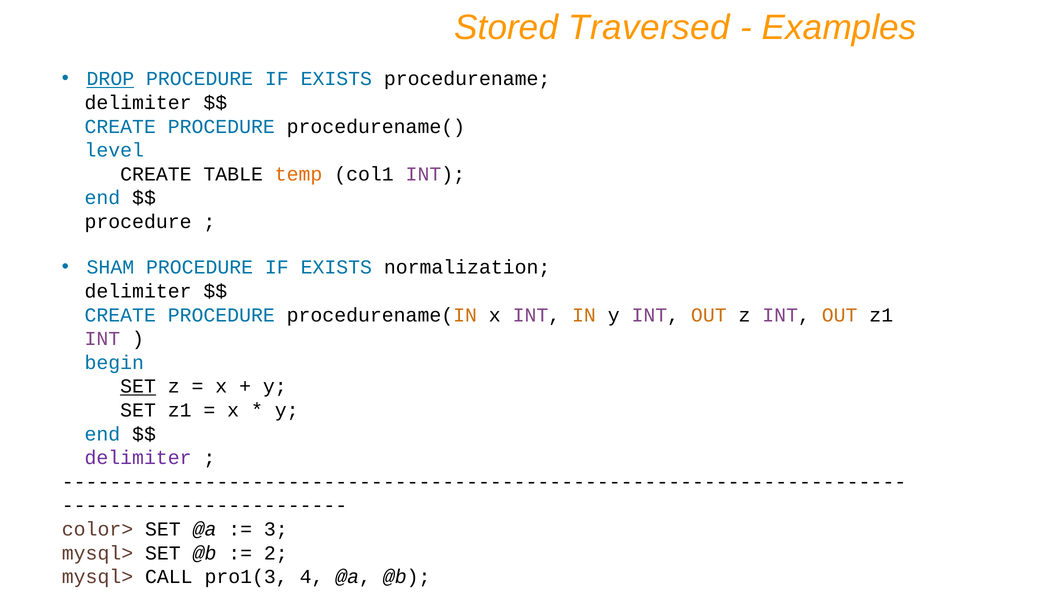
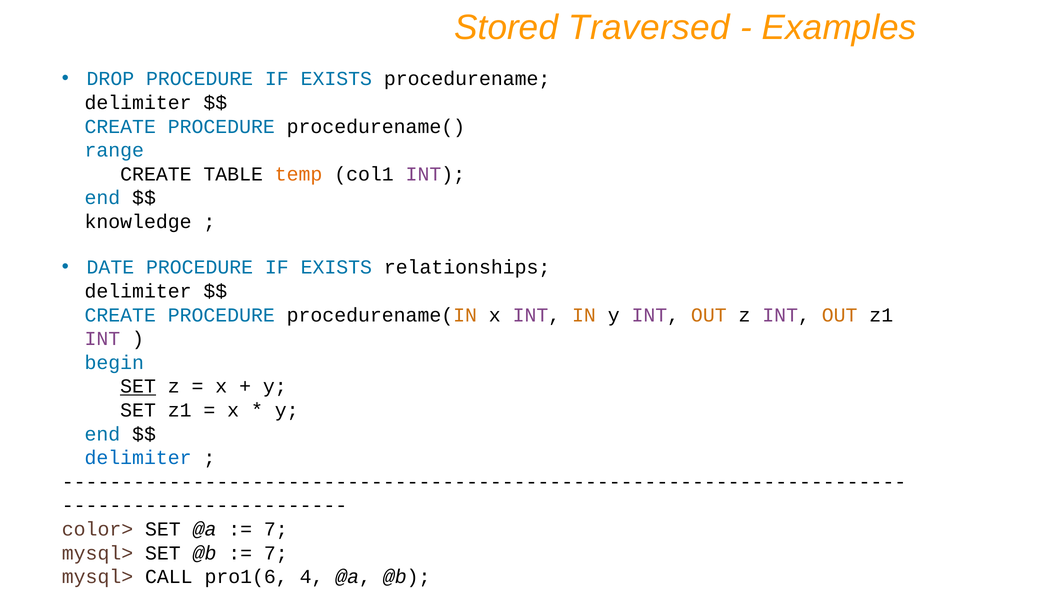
DROP underline: present -> none (110, 79)
level: level -> range (114, 150)
procedure: procedure -> knowledge (138, 222)
SHAM: SHAM -> DATE (110, 267)
normalization: normalization -> relationships (467, 267)
delimiter colour: purple -> blue (138, 457)
3: 3 -> 7 (276, 529)
2: 2 -> 7 (276, 553)
pro1(3: pro1(3 -> pro1(6 (246, 576)
